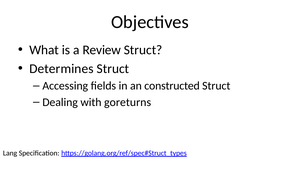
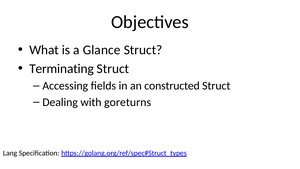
Review: Review -> Glance (102, 50)
Determines: Determines -> Terminating (62, 69)
